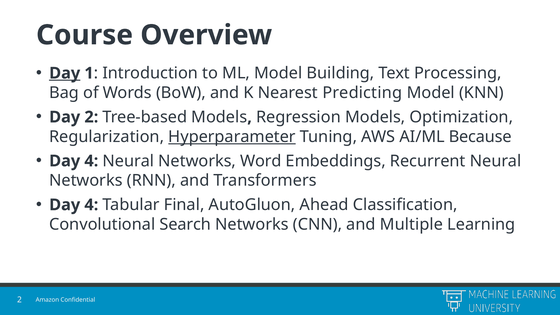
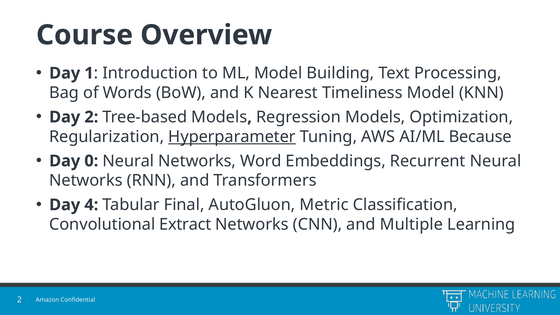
Day underline: present -> none (65, 73)
Predicting: Predicting -> Timeliness (362, 93)
4: 4 -> 0 (91, 161)
Ahead: Ahead -> Metric (324, 205)
Search: Search -> Extract (185, 225)
